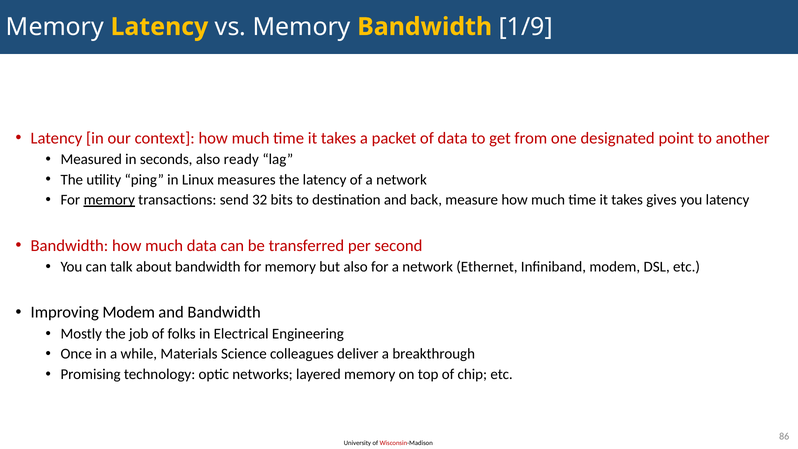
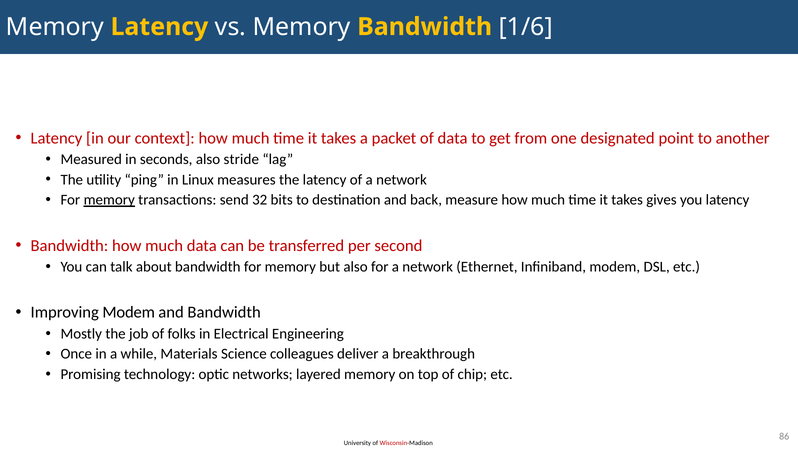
1/9: 1/9 -> 1/6 (526, 27)
ready: ready -> stride (241, 159)
